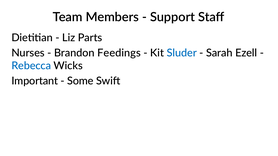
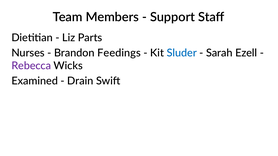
Rebecca colour: blue -> purple (31, 66)
Important: Important -> Examined (35, 81)
Some: Some -> Drain (80, 81)
